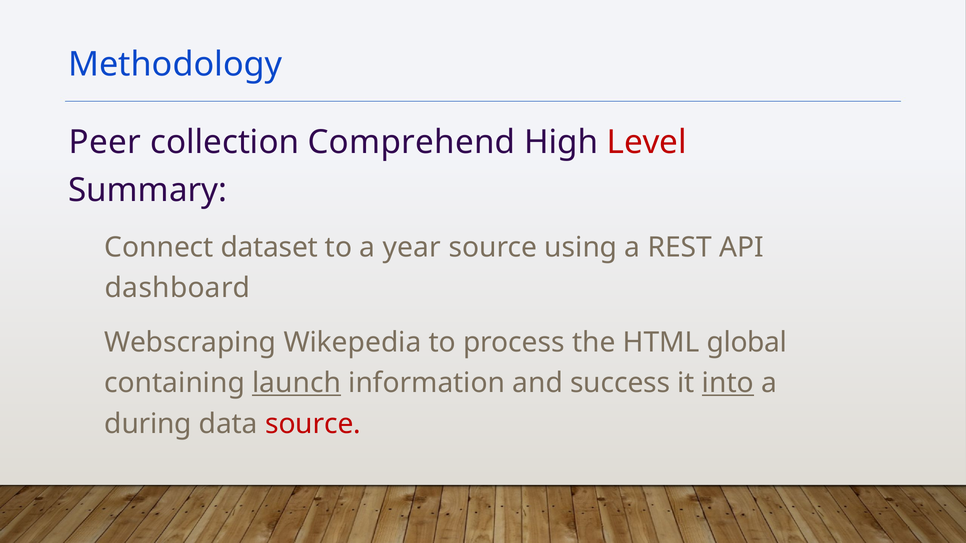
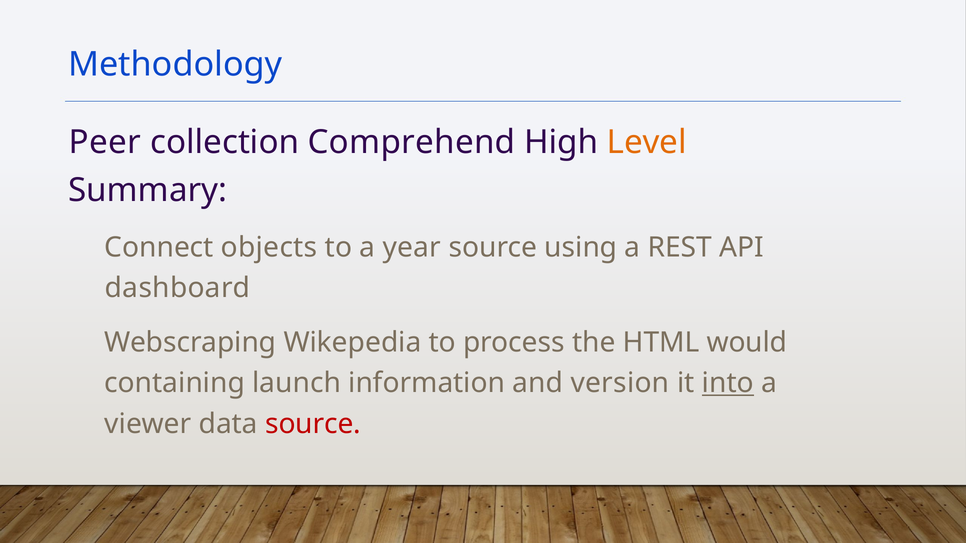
Level colour: red -> orange (647, 142)
dataset: dataset -> objects (269, 248)
global: global -> would (747, 343)
launch underline: present -> none (297, 383)
success: success -> version (620, 383)
during: during -> viewer (148, 424)
